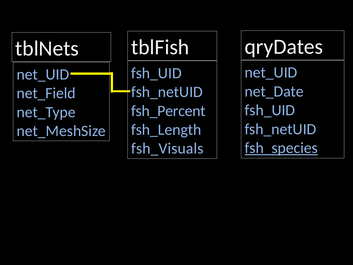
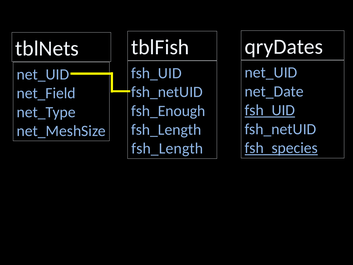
fsh_UID underline: none -> present (270, 110)
fsh_Percent: fsh_Percent -> fsh_Enough (168, 111)
fsh_Visuals: fsh_Visuals -> fsh_Length (167, 148)
